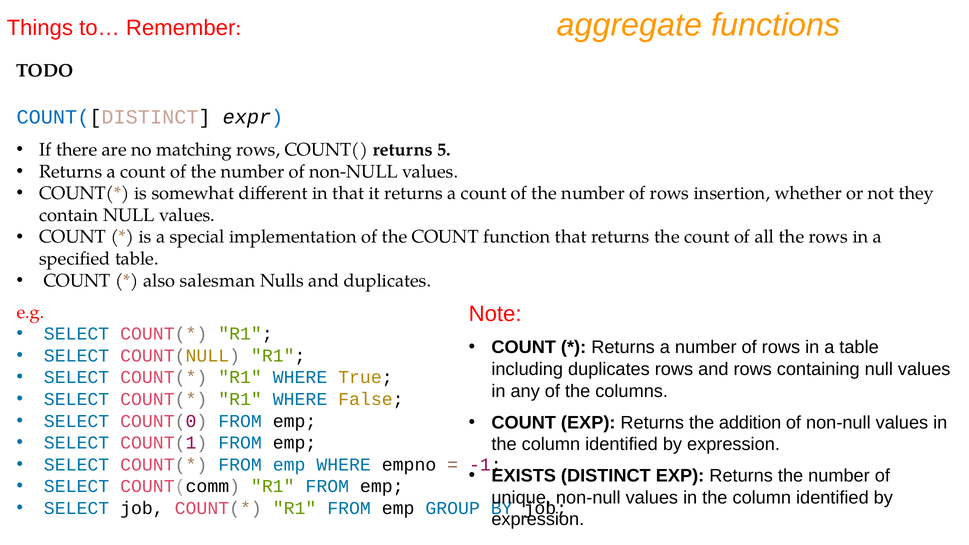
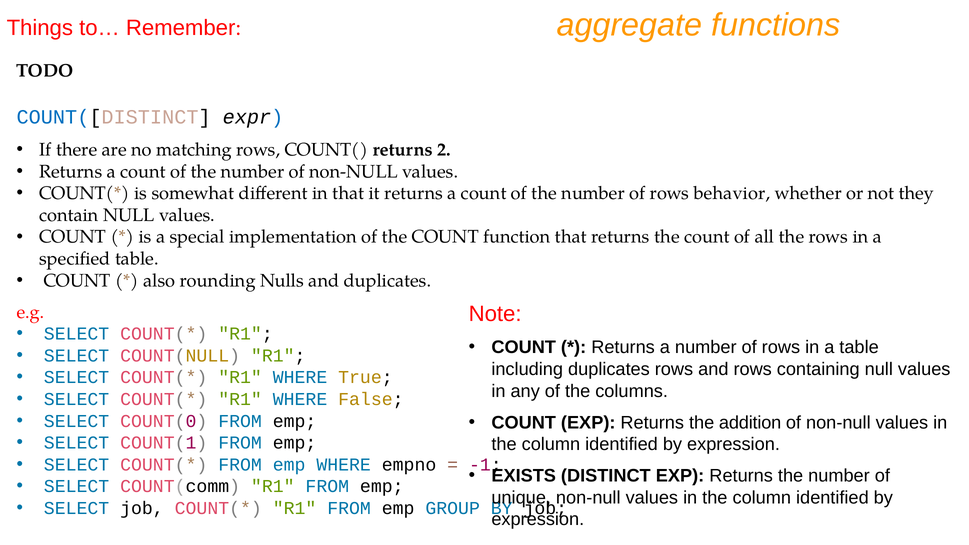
5: 5 -> 2 (444, 150)
insertion: insertion -> behavior (732, 193)
salesman: salesman -> rounding (218, 281)
